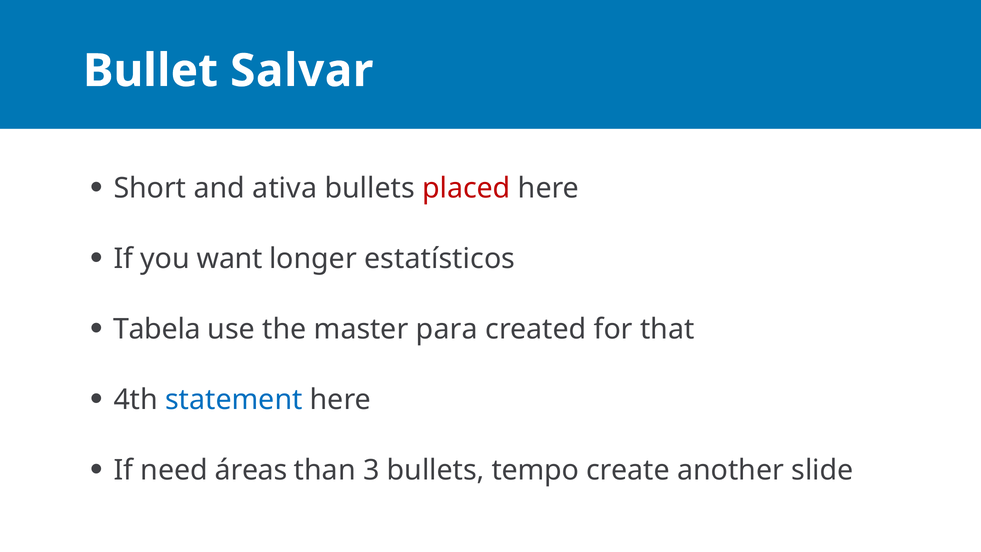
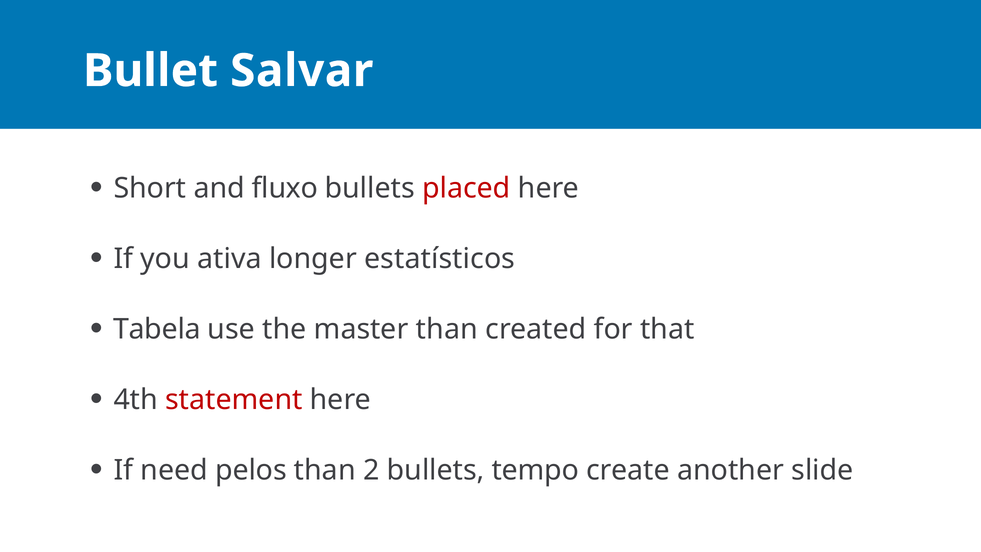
ativa: ativa -> fluxo (285, 188)
want: want -> ativa (230, 259)
master para: para -> than (447, 329)
statement colour: blue -> red (234, 400)
áreas: áreas -> pelos (251, 470)
3: 3 -> 2 (371, 470)
